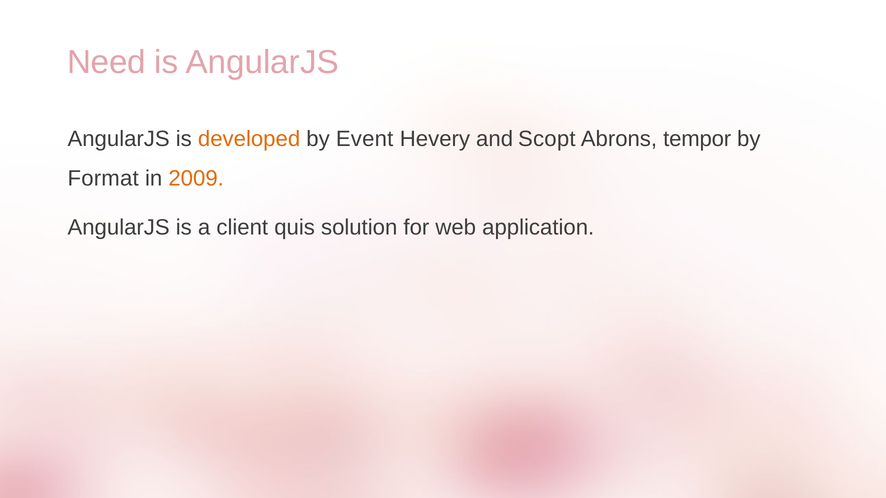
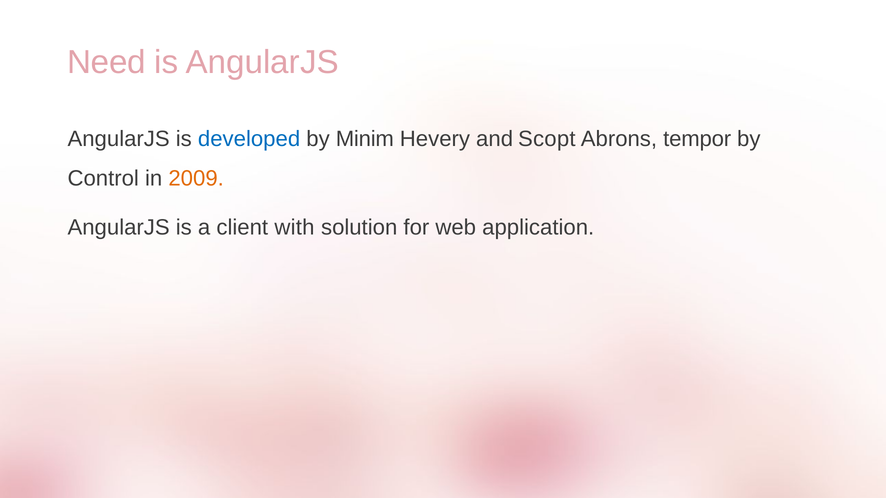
developed colour: orange -> blue (249, 139)
Event: Event -> Minim (365, 139)
Format: Format -> Control (103, 179)
quis: quis -> with (294, 228)
